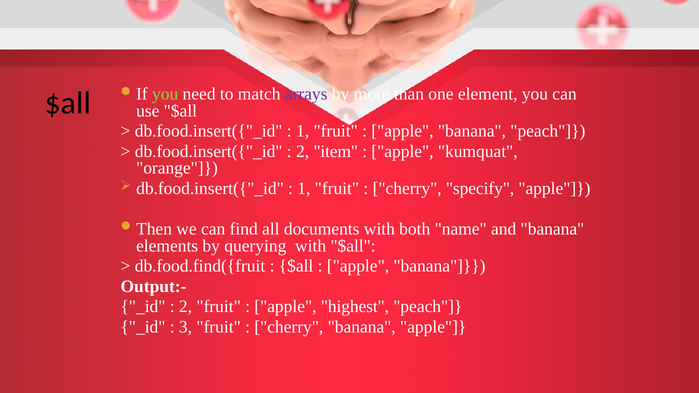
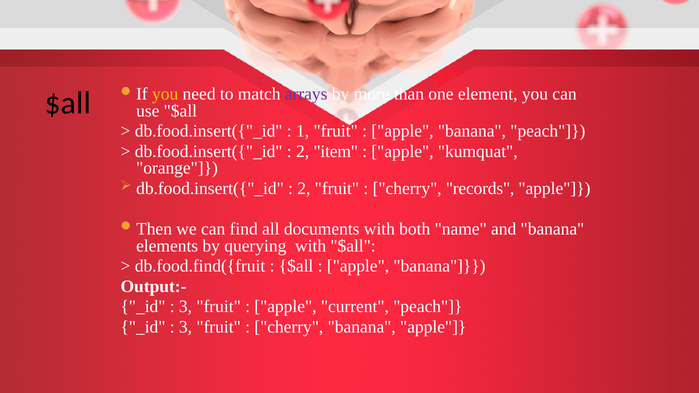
you colour: light green -> yellow (165, 94)
1: 1 -> 2 (304, 189)
specify: specify -> records (480, 189)
2: 2 -> 3 (186, 307)
highest: highest -> current (355, 307)
